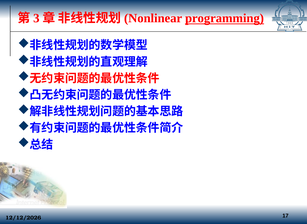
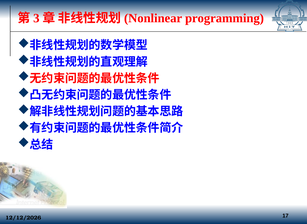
programming underline: present -> none (225, 18)
